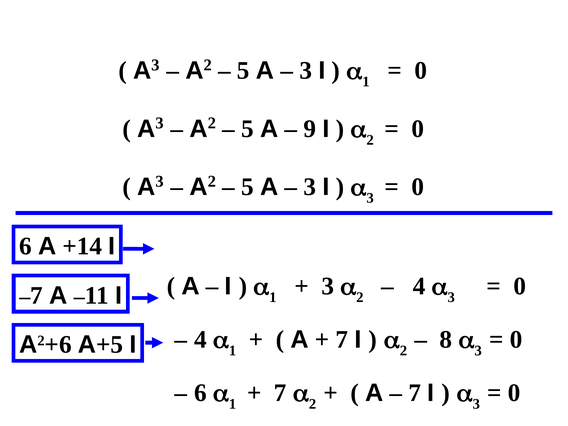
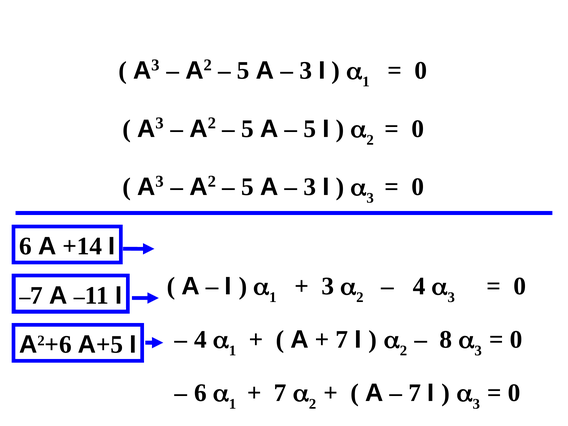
9: 9 -> 5 (310, 129)
